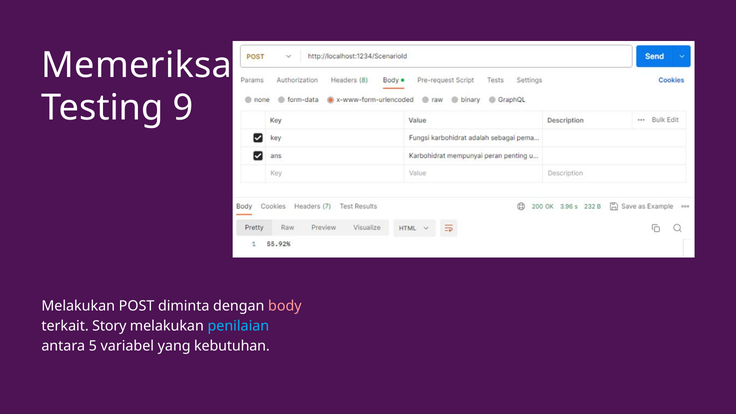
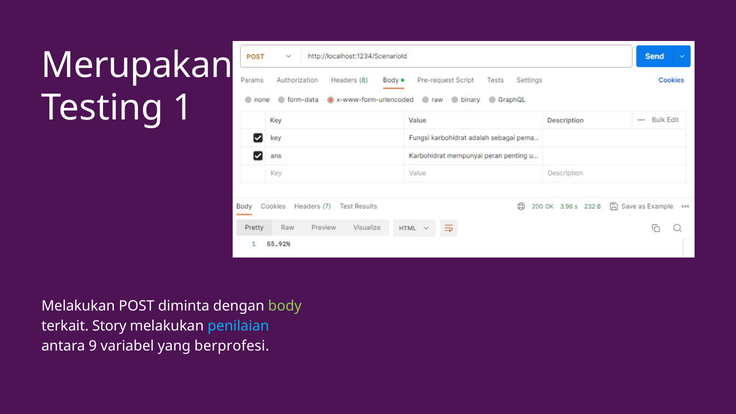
Memeriksa: Memeriksa -> Merupakan (137, 65)
9: 9 -> 1 (183, 108)
body colour: pink -> light green (285, 306)
5: 5 -> 9 (93, 346)
kebutuhan: kebutuhan -> berprofesi (232, 346)
